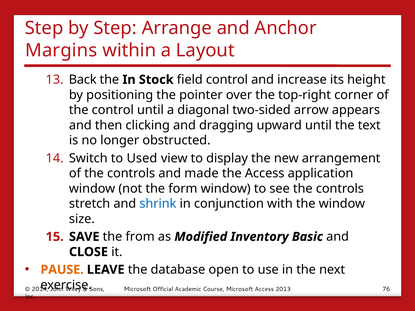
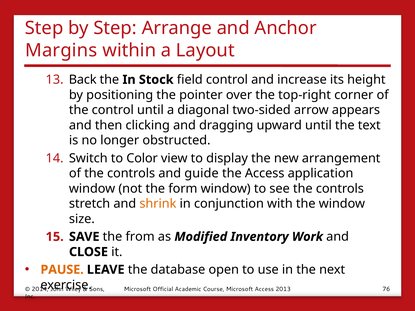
Used: Used -> Color (142, 158)
made: made -> guide (202, 174)
shrink colour: blue -> orange (158, 204)
Basic: Basic -> Work (307, 237)
